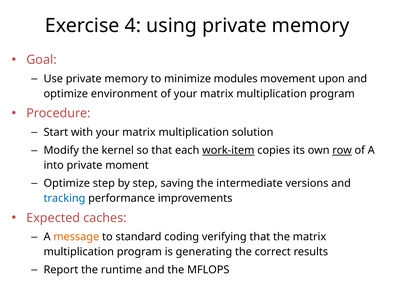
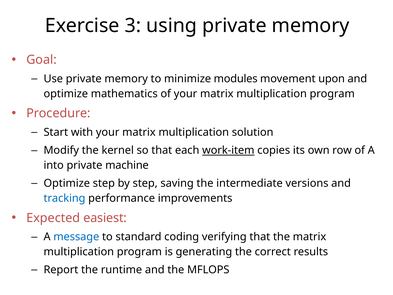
4: 4 -> 3 (133, 26)
environment: environment -> mathematics (124, 94)
row underline: present -> none (342, 150)
moment: moment -> machine (127, 165)
caches: caches -> easiest (105, 218)
message colour: orange -> blue (76, 237)
